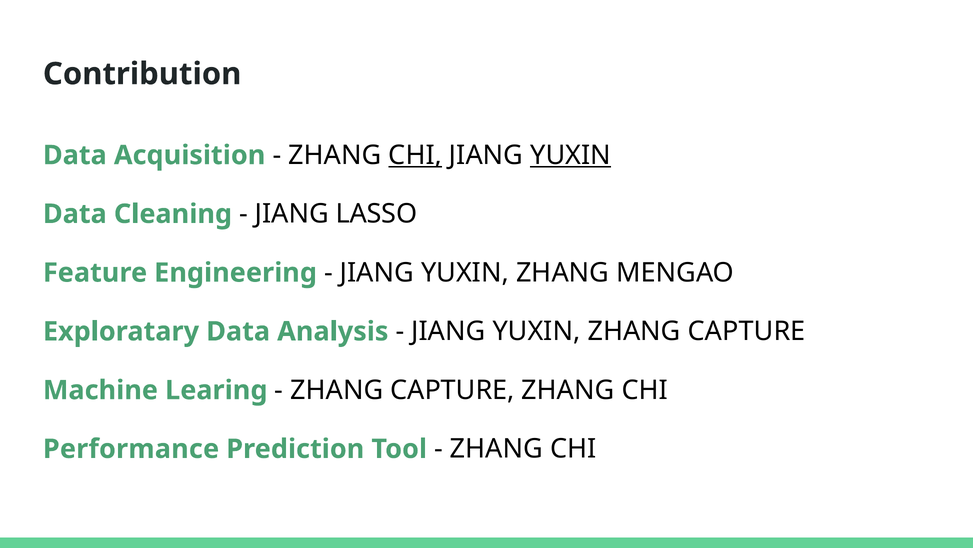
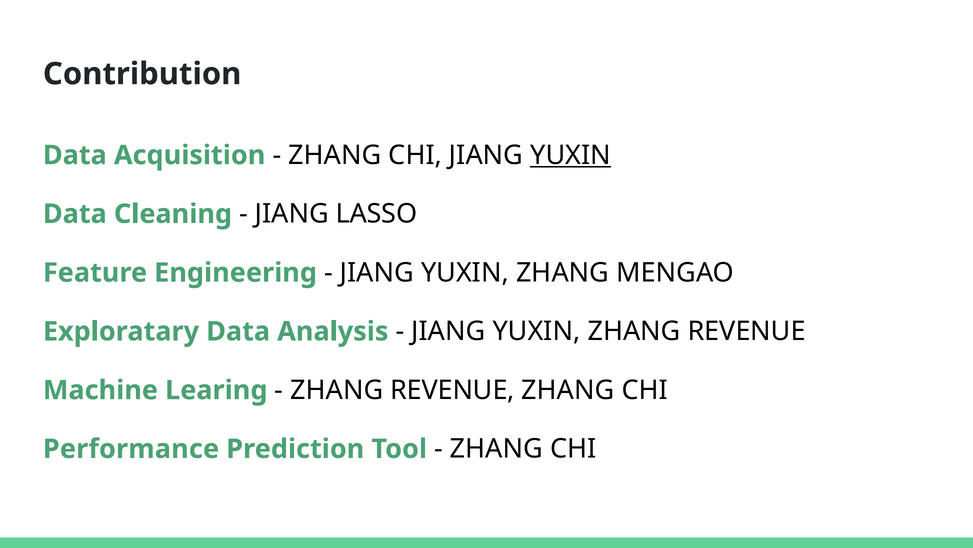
CHI underline: present -> none (415, 155)
YUXIN ZHANG CAPTURE: CAPTURE -> REVENUE (747, 331)
CAPTURE: CAPTURE -> REVENUE (452, 390)
